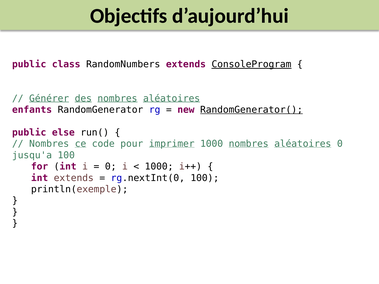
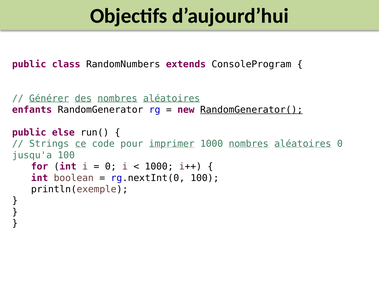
ConsoleProgram underline: present -> none (251, 64)
Nombres: Nombres -> Strings (49, 144)
int extends: extends -> boolean (74, 178)
